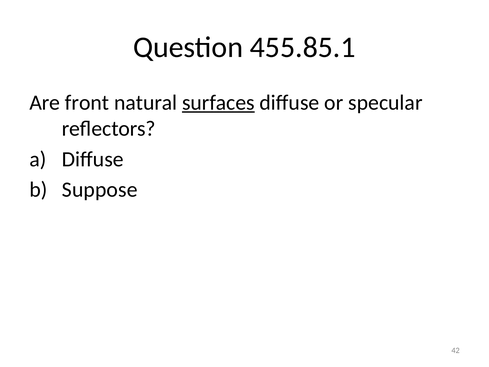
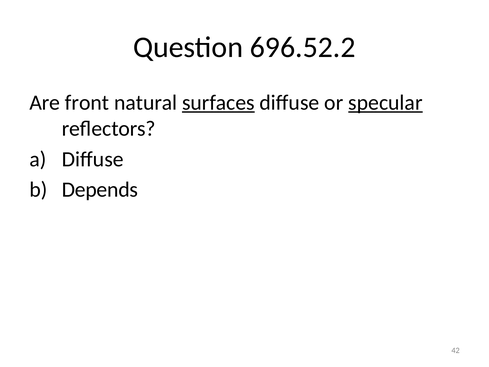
455.85.1: 455.85.1 -> 696.52.2 (303, 47)
specular underline: none -> present (385, 103)
Suppose: Suppose -> Depends (100, 190)
